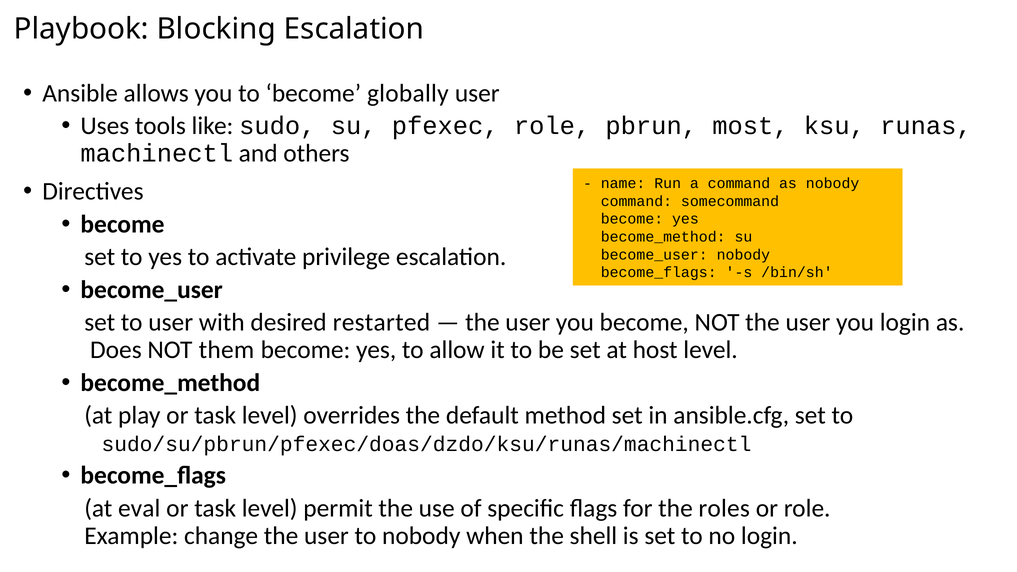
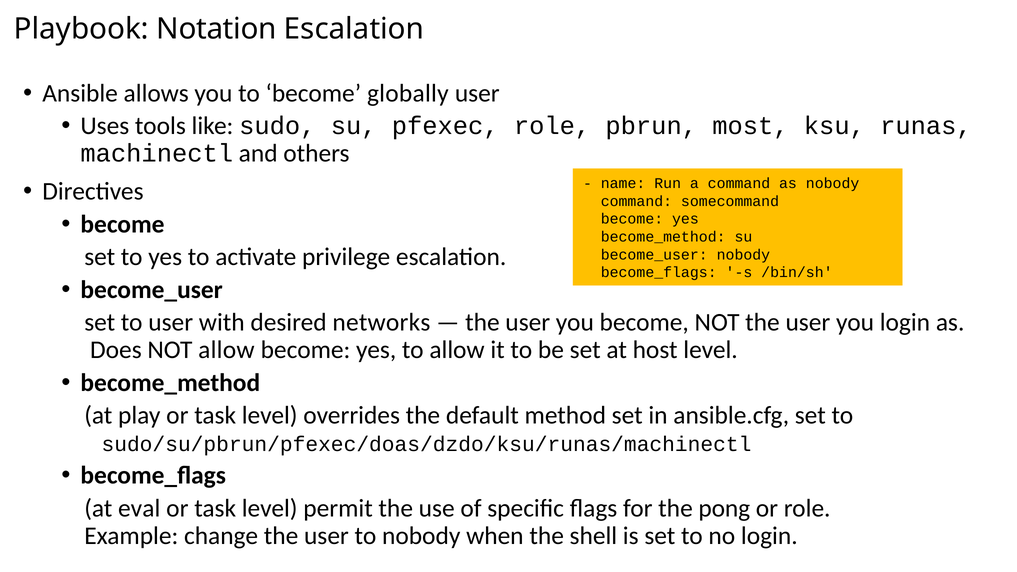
Blocking: Blocking -> Notation (216, 29)
restarted: restarted -> networks (381, 322)
NOT them: them -> allow (226, 350)
roles: roles -> pong (724, 508)
